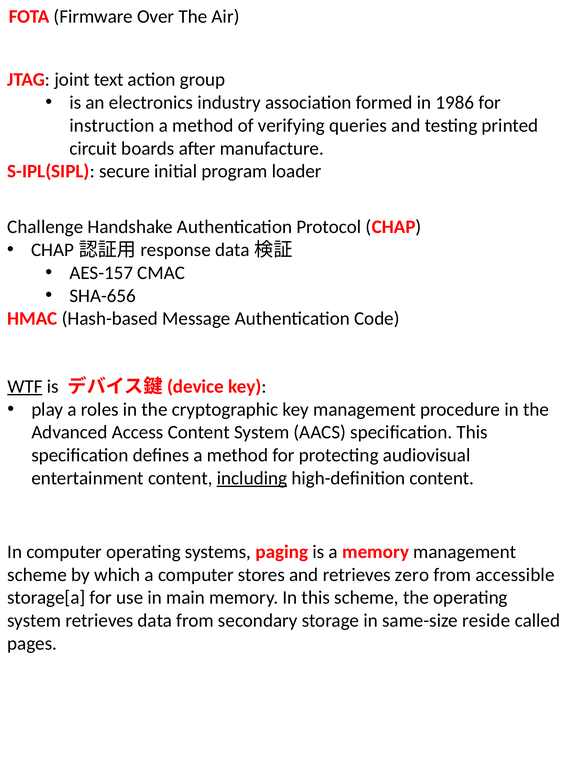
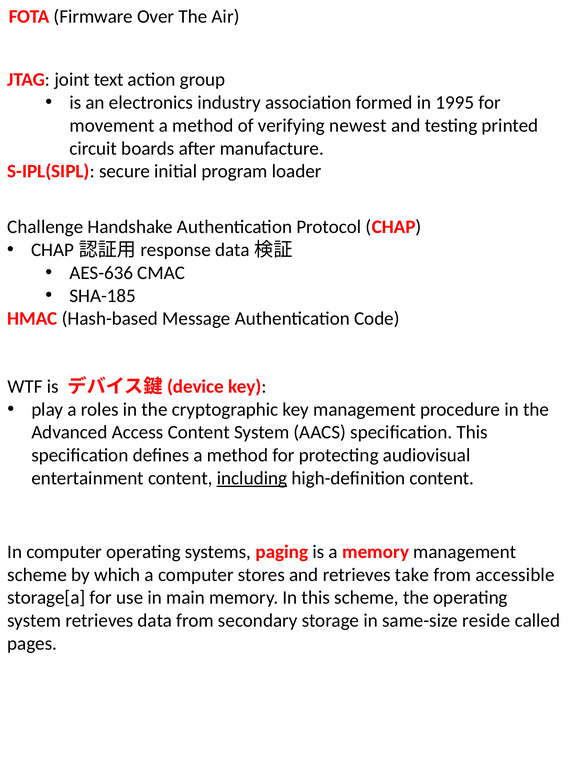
1986: 1986 -> 1995 (455, 103)
instruction: instruction -> movement (112, 126)
queries: queries -> newest (358, 126)
AES-157: AES-157 -> AES-636 (101, 273)
SHA-656: SHA-656 -> SHA-185 (103, 296)
WTF underline: present -> none (25, 386)
zero: zero -> take (412, 575)
